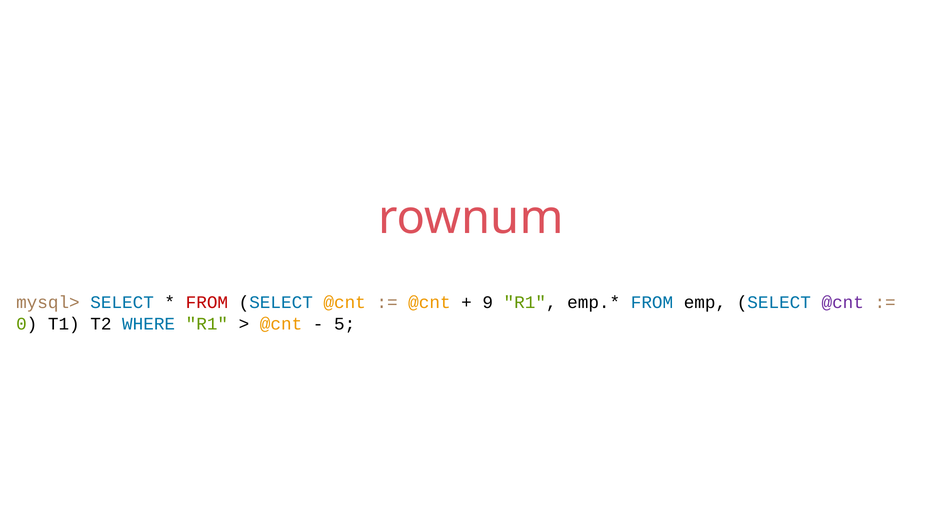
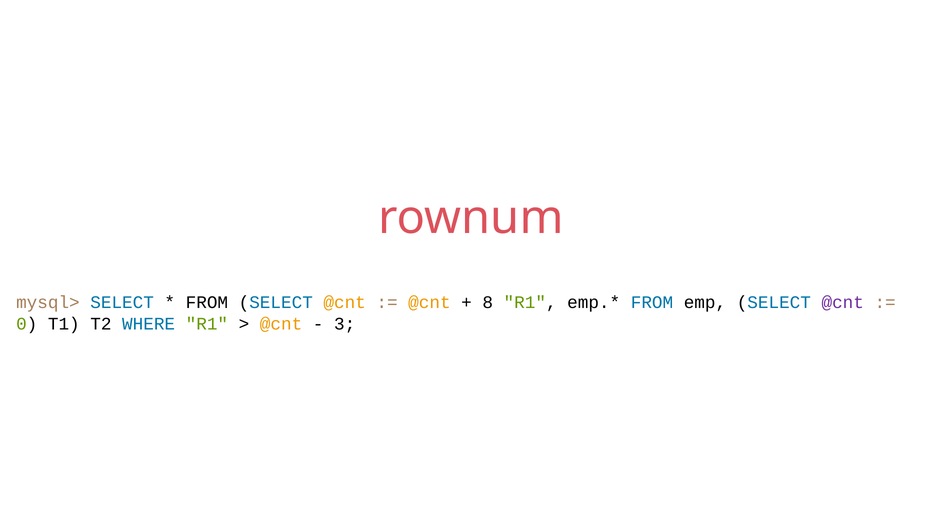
FROM colour: red -> black (207, 302)
9: 9 -> 8 (488, 302)
5: 5 -> 3 (345, 324)
